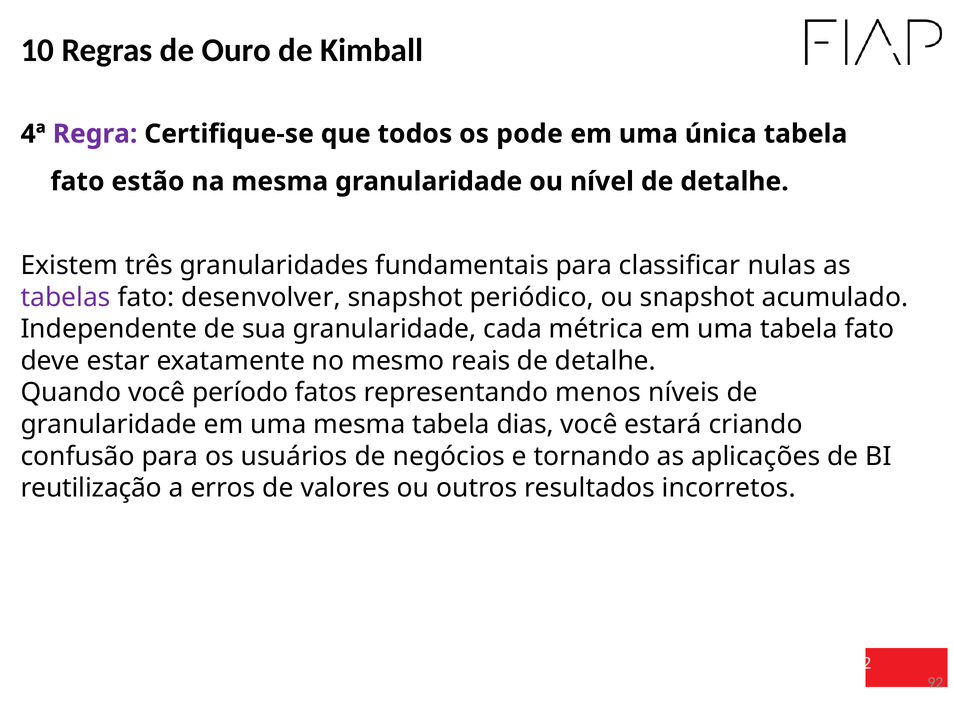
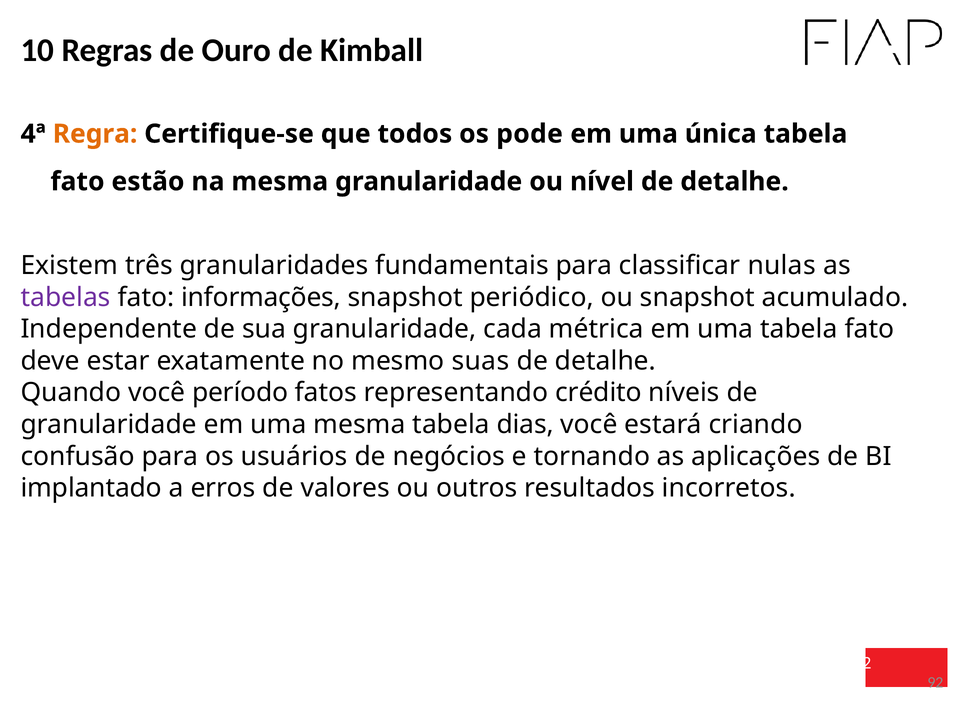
Regra colour: purple -> orange (95, 134)
desenvolver: desenvolver -> informações (261, 297)
reais: reais -> suas (481, 361)
menos: menos -> crédito (598, 393)
reutilização: reutilização -> implantado (91, 488)
